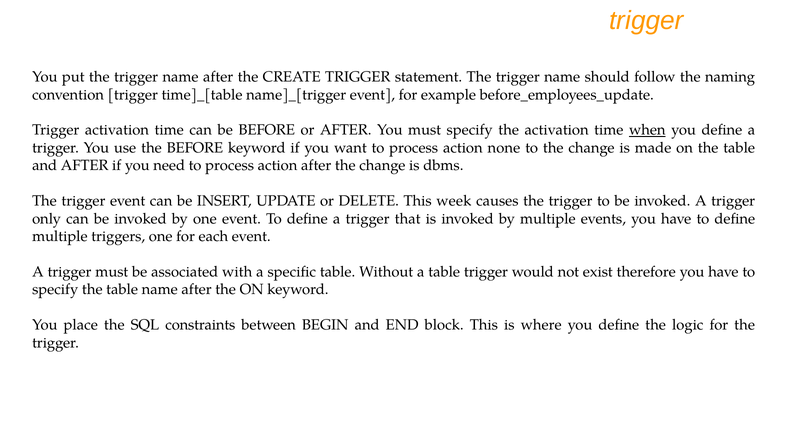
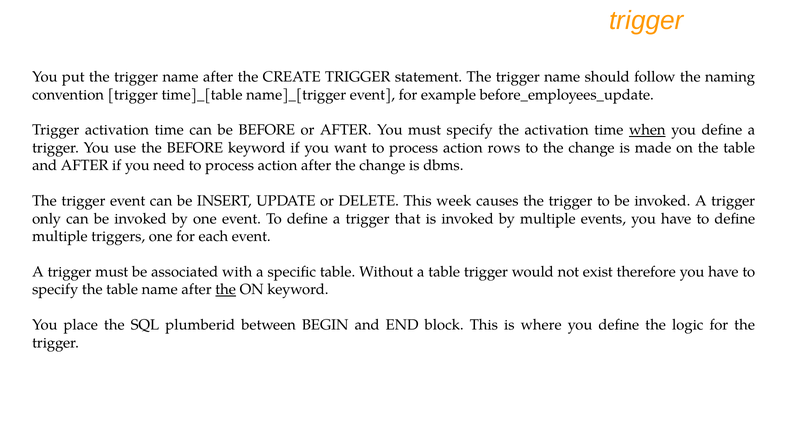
none: none -> rows (504, 148)
the underline: none -> present (226, 290)
constraints: constraints -> plumberid (200, 325)
